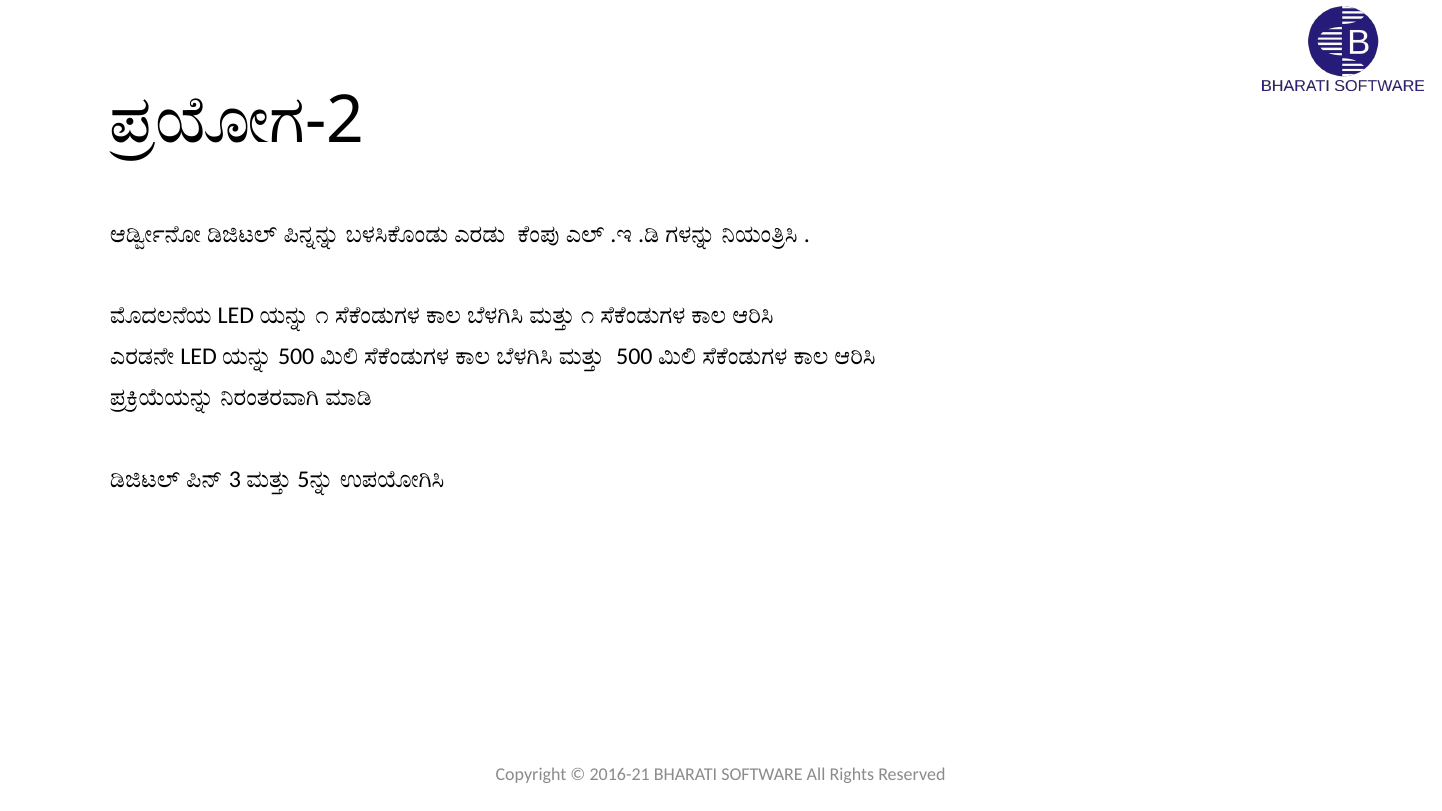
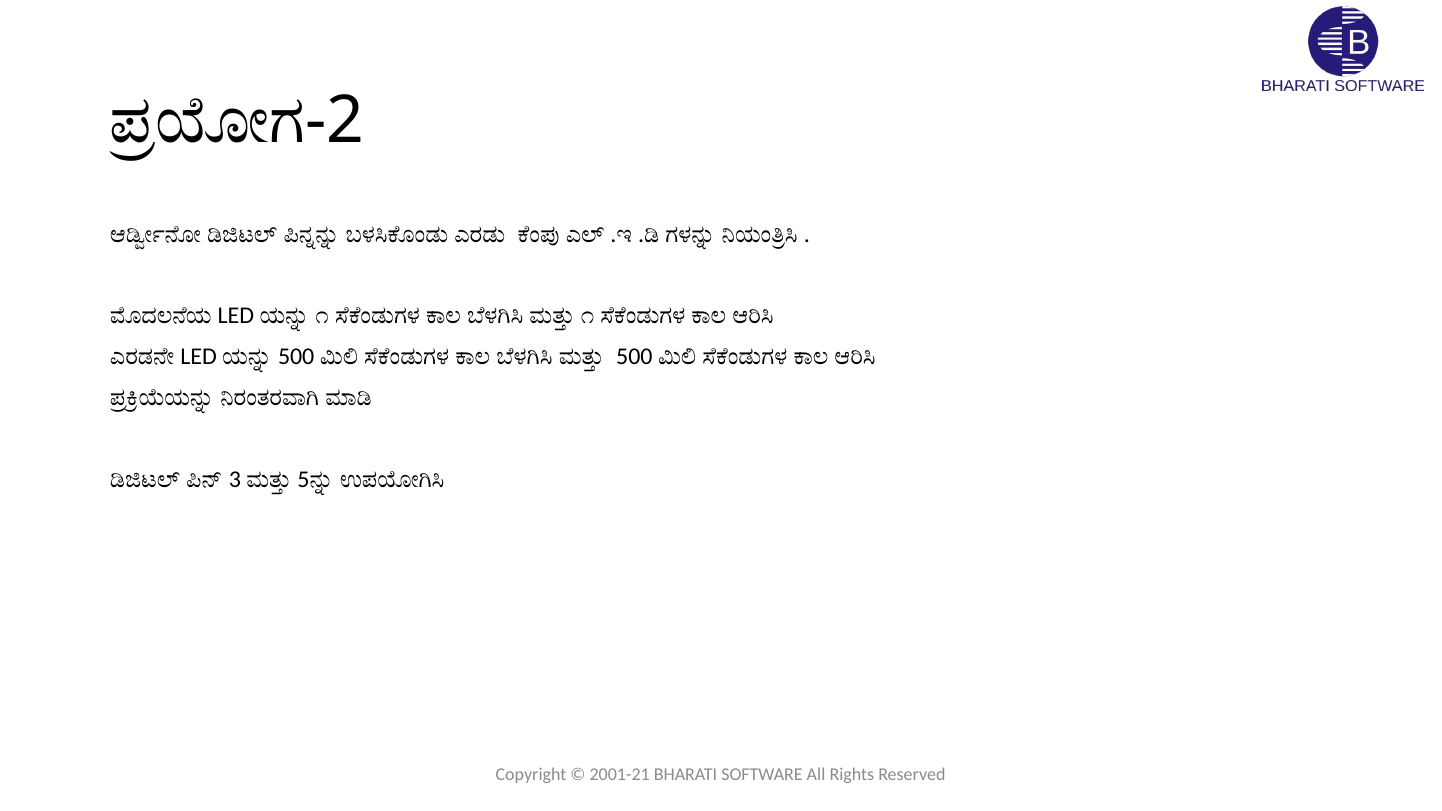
2016-21: 2016-21 -> 2001-21 (620, 774)
